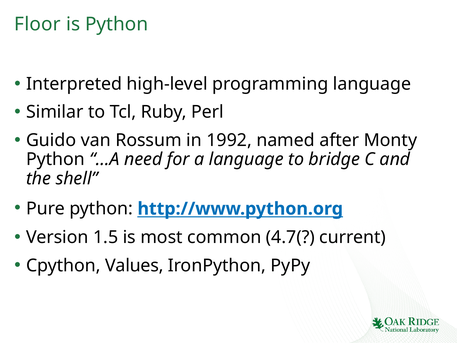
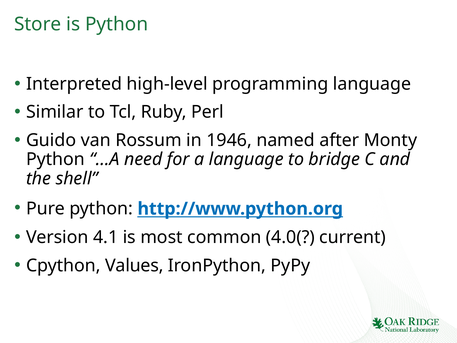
Floor: Floor -> Store (38, 24)
1992: 1992 -> 1946 (229, 140)
1.5: 1.5 -> 4.1 (106, 237)
4.7(: 4.7( -> 4.0( (290, 237)
